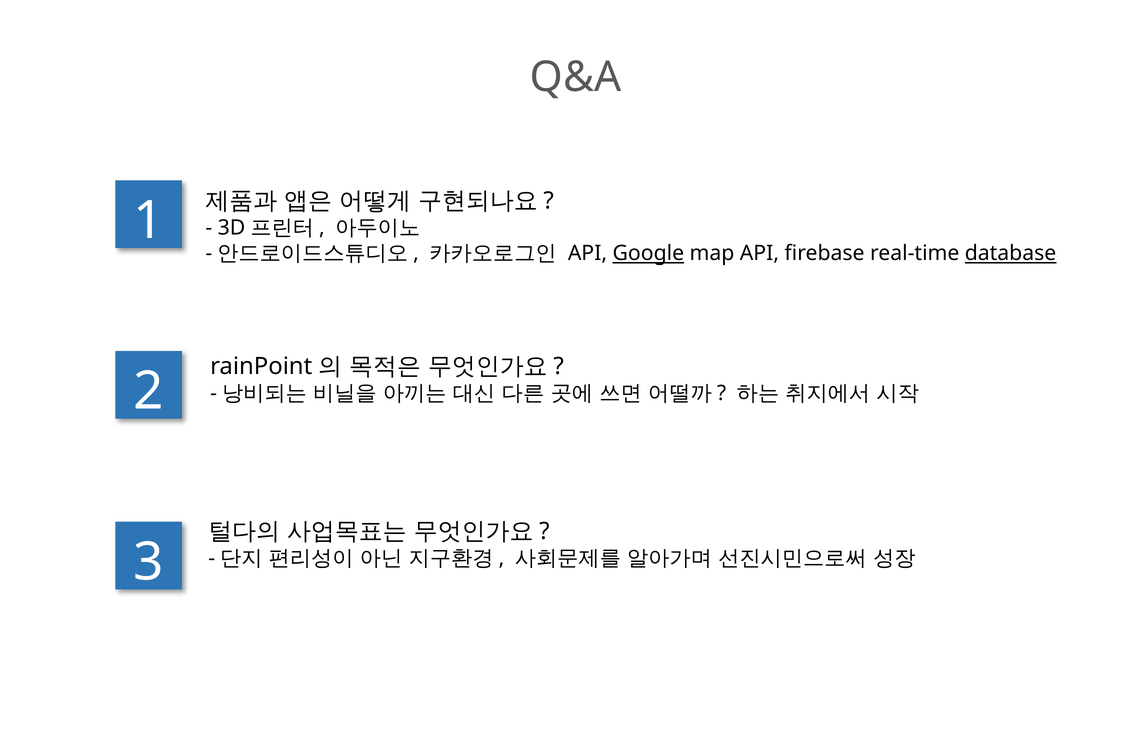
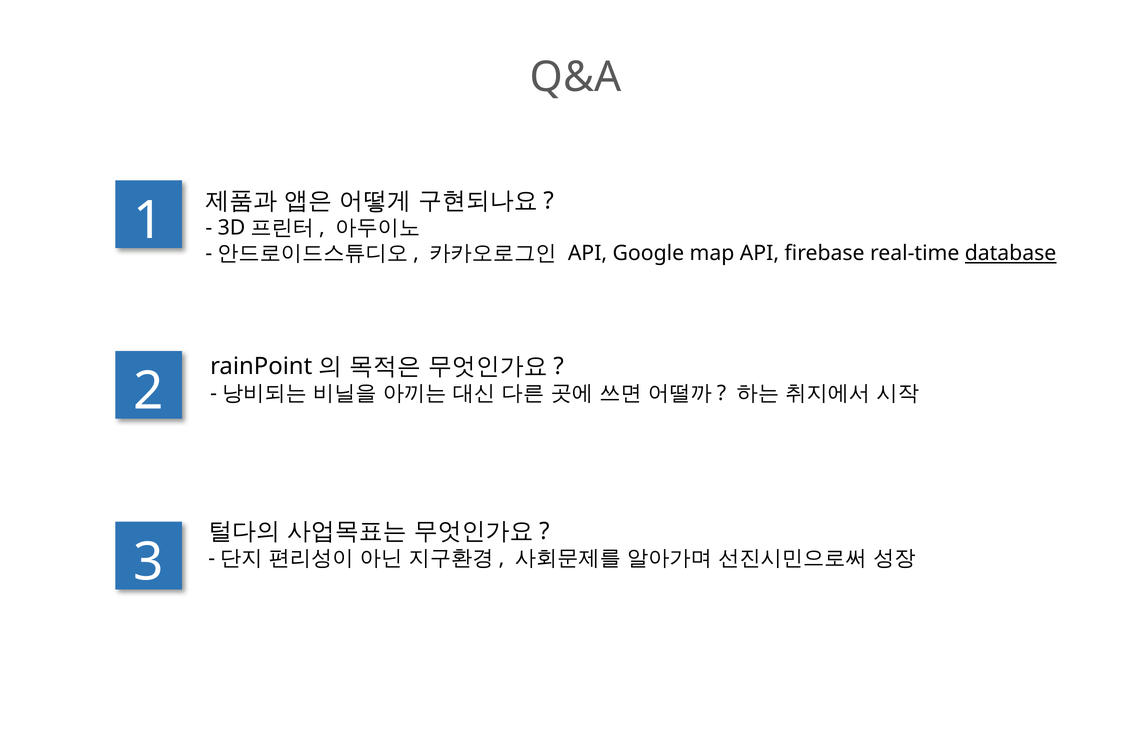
Google underline: present -> none (648, 254)
